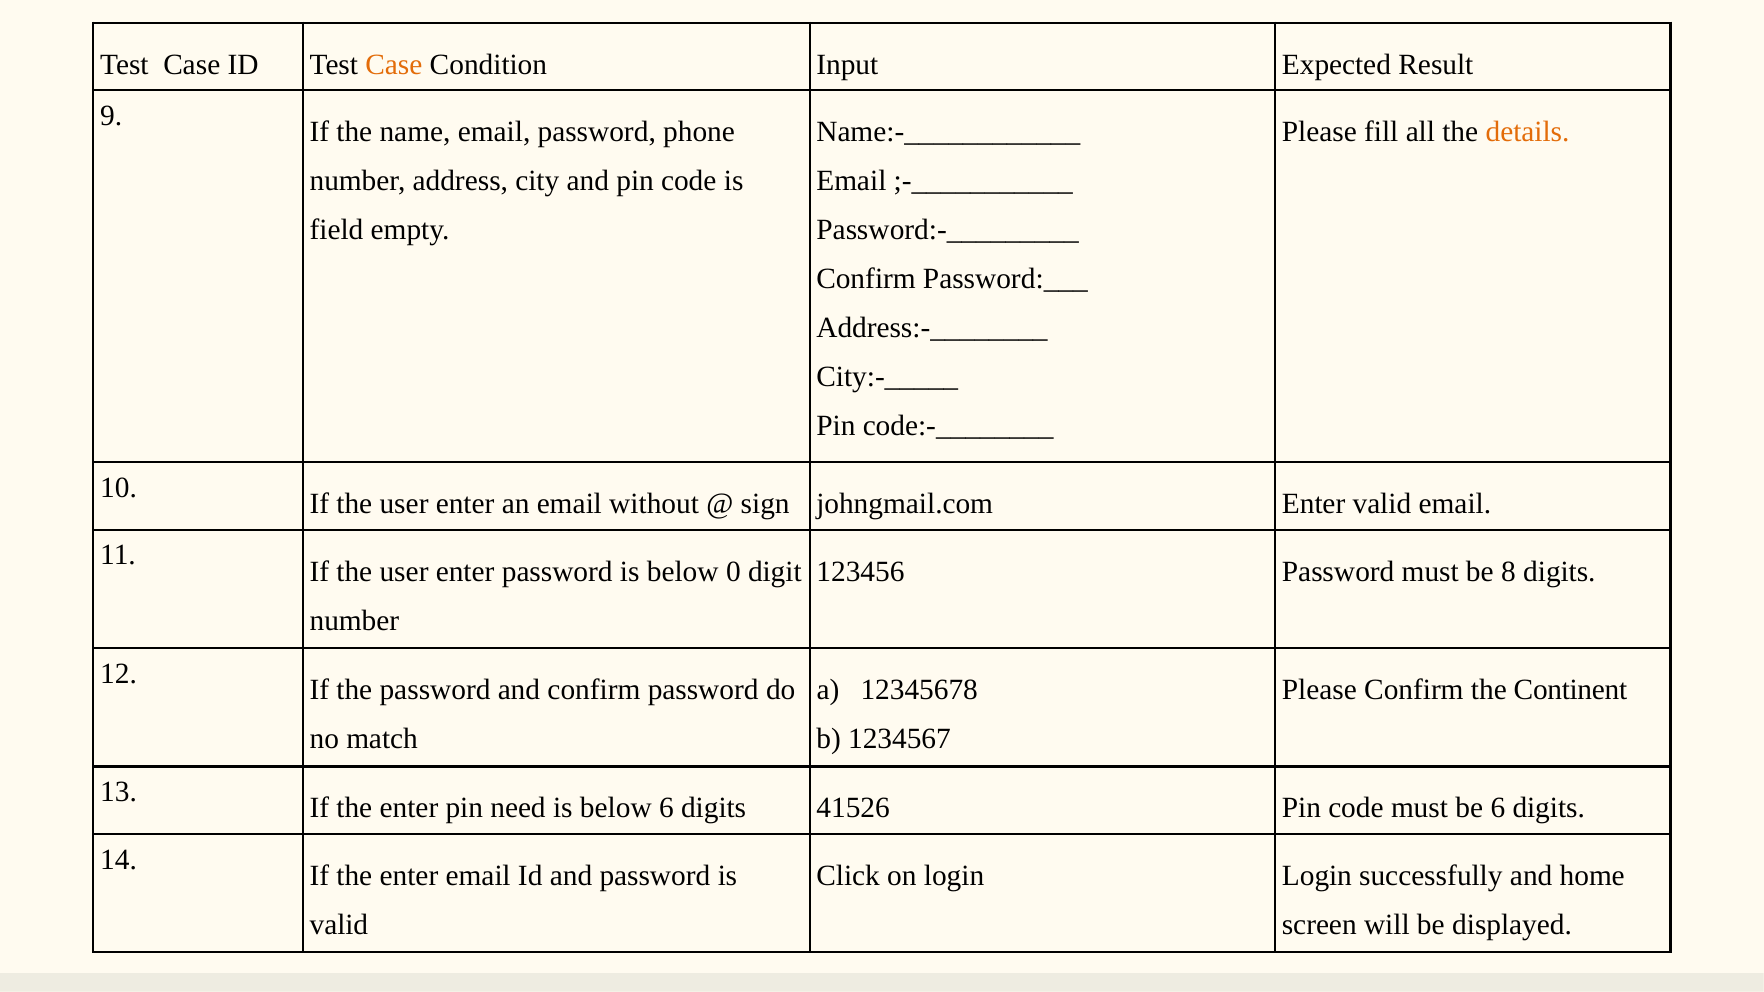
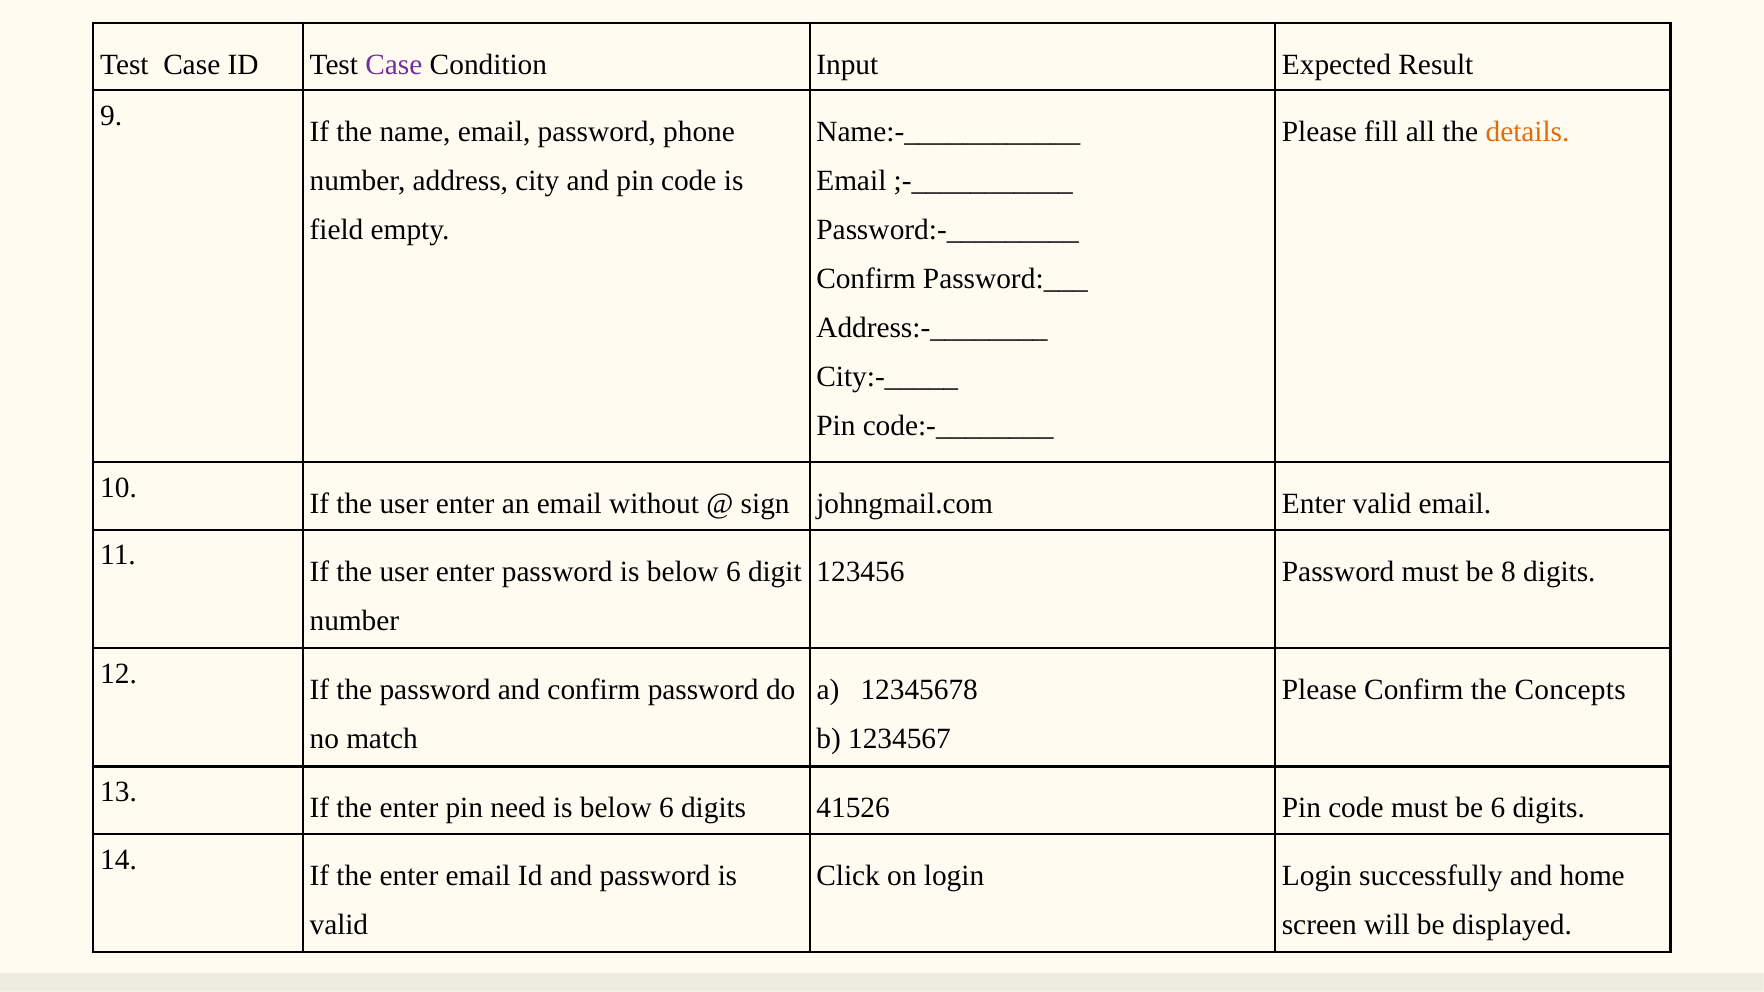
Case colour: orange -> purple (394, 64)
password is below 0: 0 -> 6 (733, 572)
Continent: Continent -> Concepts (1570, 690)
